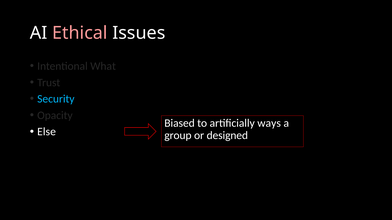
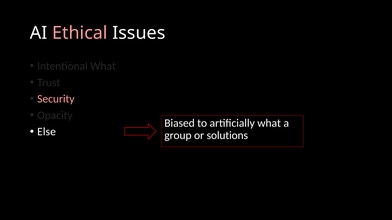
Security colour: light blue -> pink (56, 99)
artificially ways: ways -> what (269, 123)
designed: designed -> solutions (227, 136)
